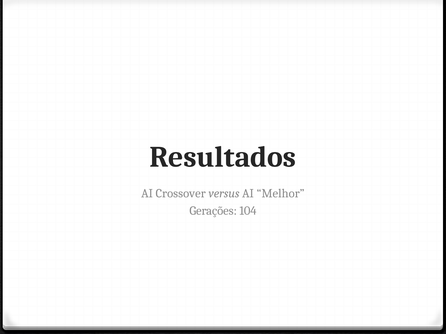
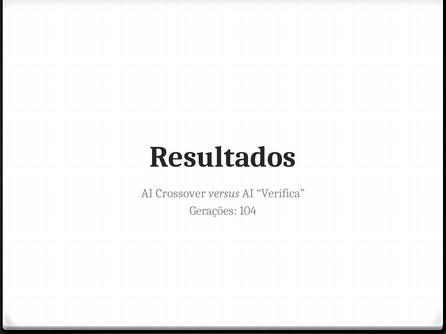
Melhor: Melhor -> Verifica (281, 194)
